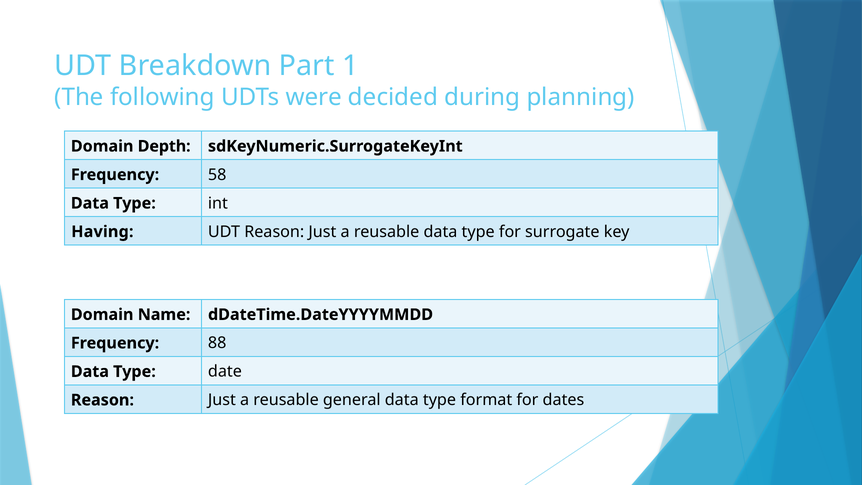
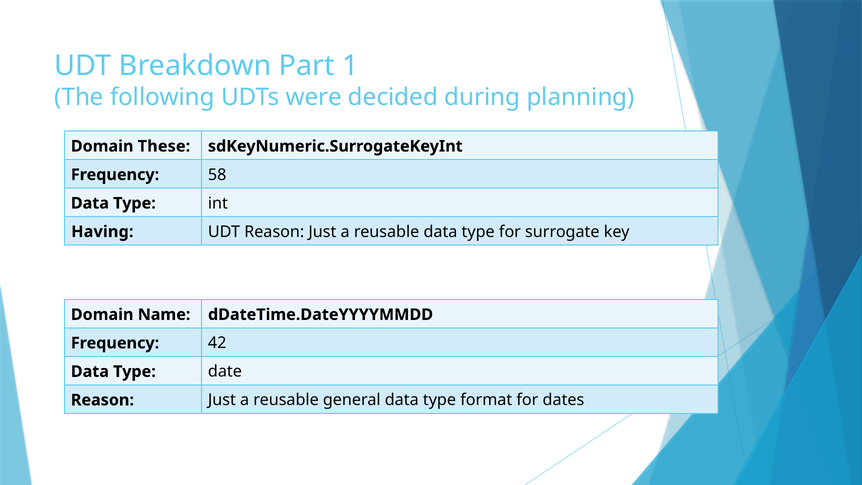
Depth: Depth -> These (164, 146)
88: 88 -> 42 (217, 343)
